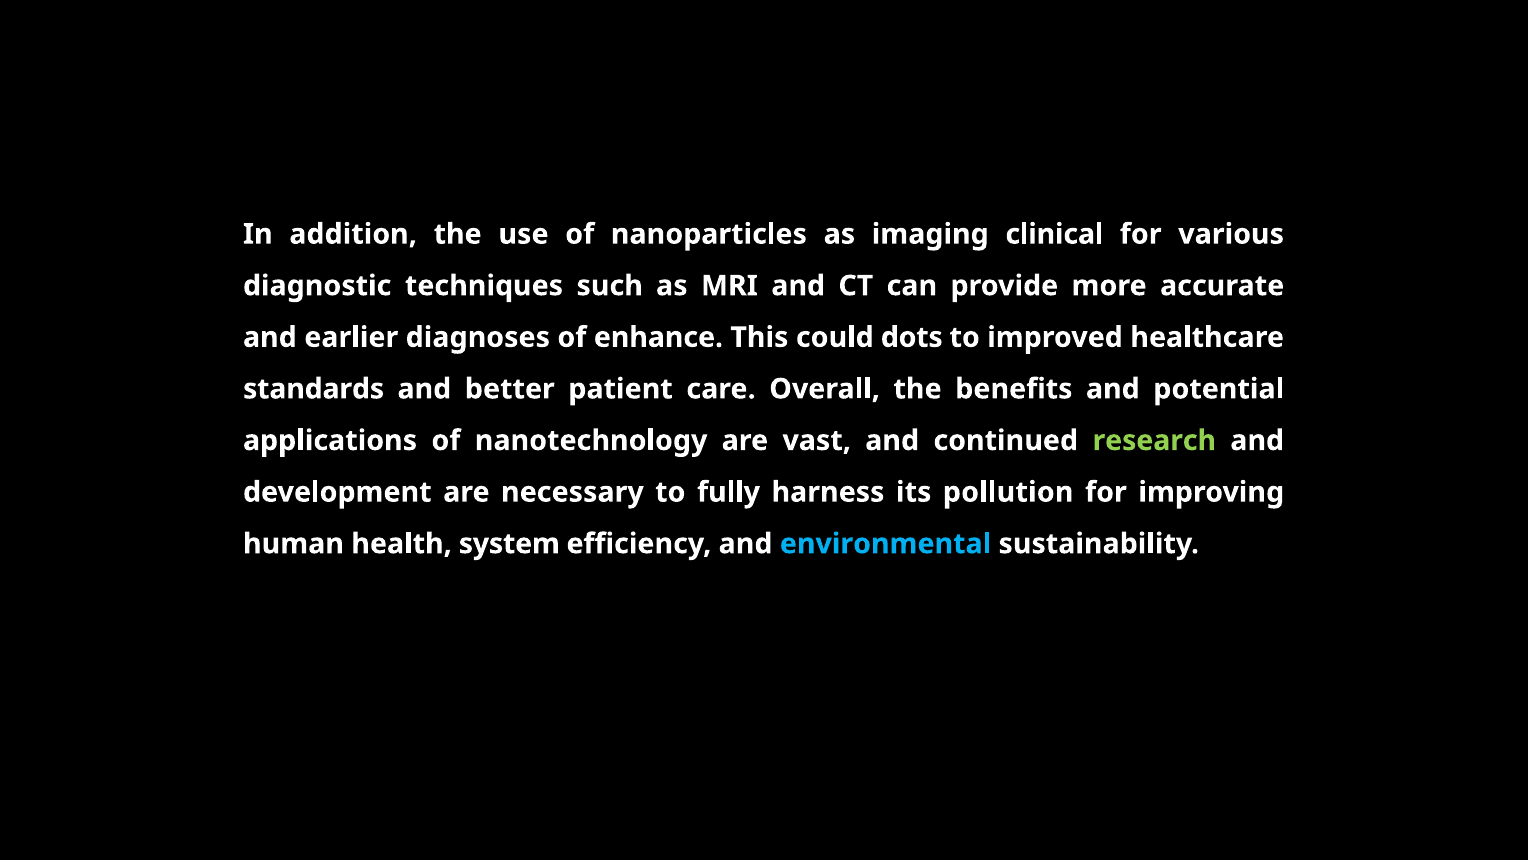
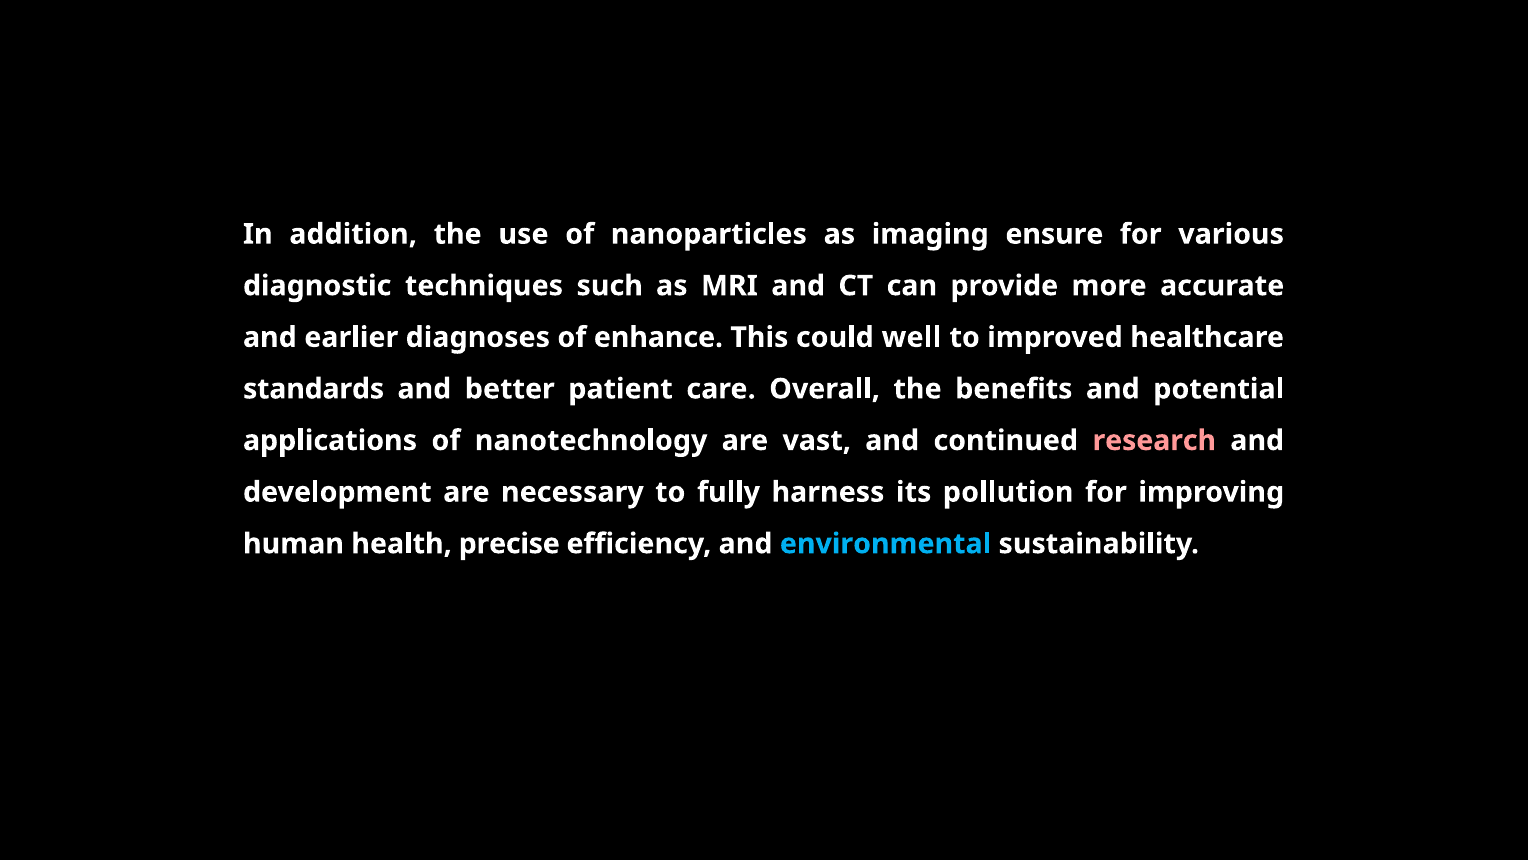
clinical: clinical -> ensure (1054, 234)
dots: dots -> well (911, 337)
research colour: light green -> pink (1154, 440)
system: system -> precise (509, 544)
